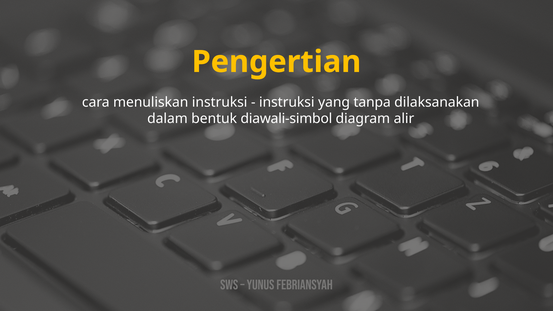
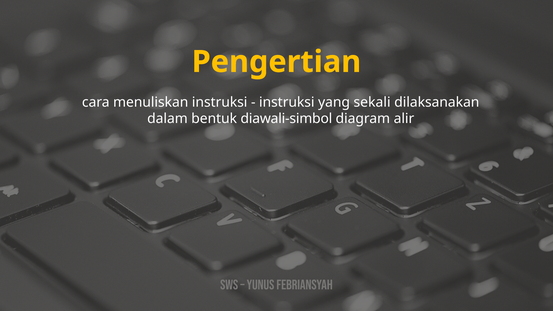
tanpa: tanpa -> sekali (372, 102)
